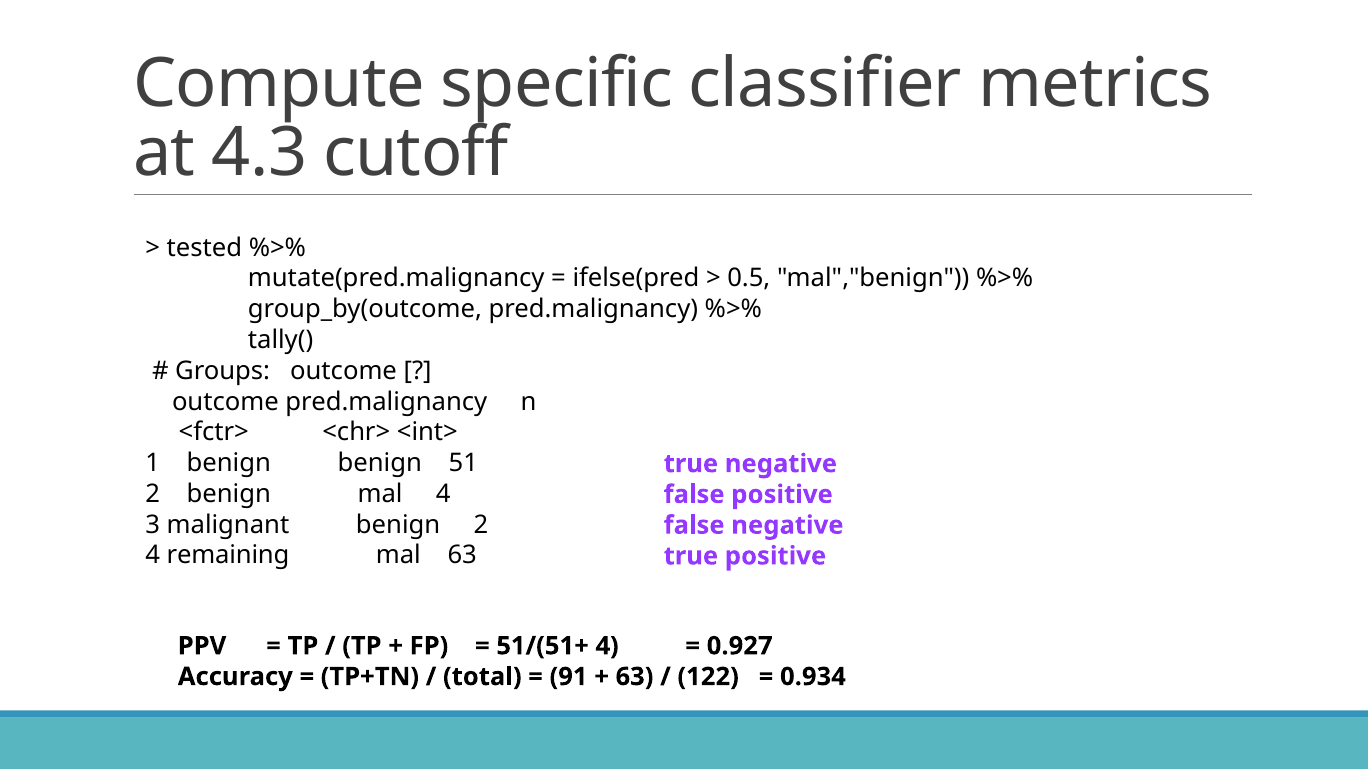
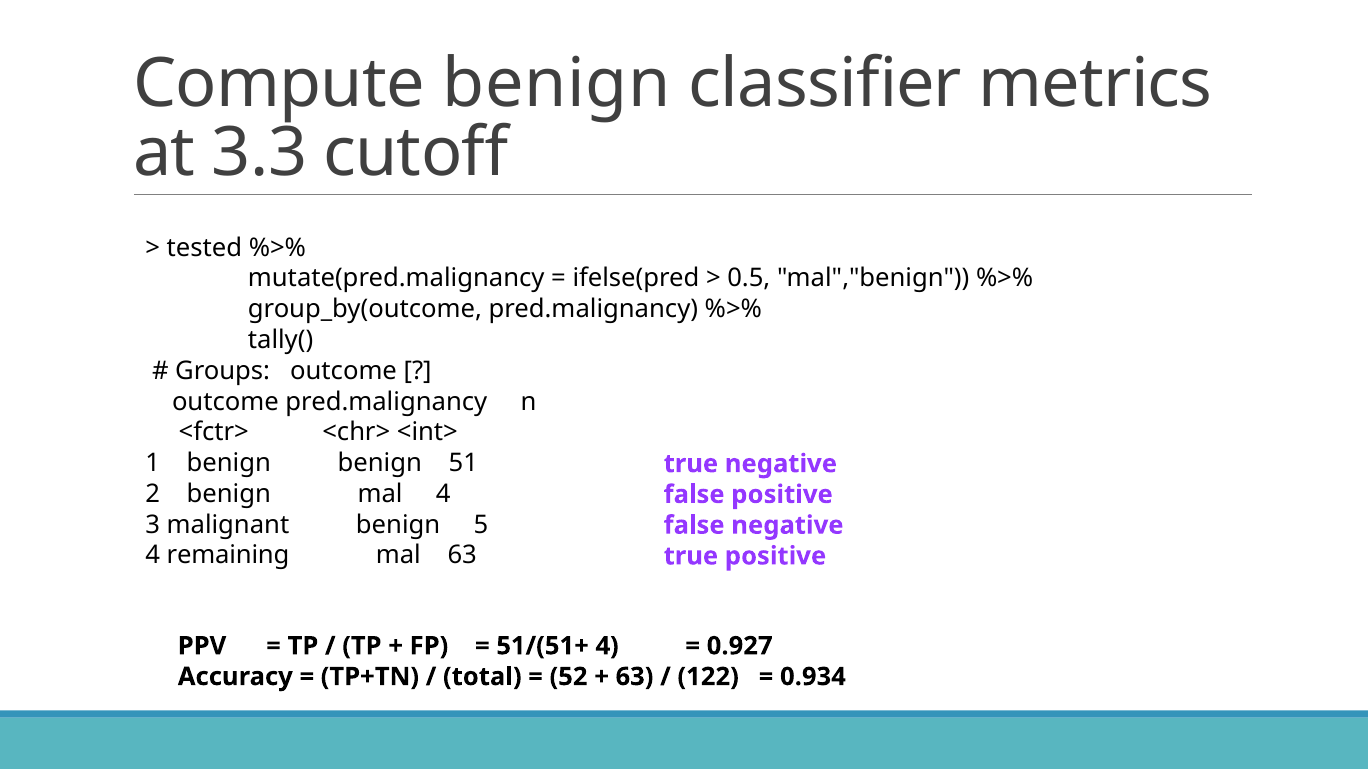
Compute specific: specific -> benign (557, 84)
4.3: 4.3 -> 3.3 (260, 153)
benign 2: 2 -> 5 (481, 525)
91: 91 -> 52 (569, 677)
